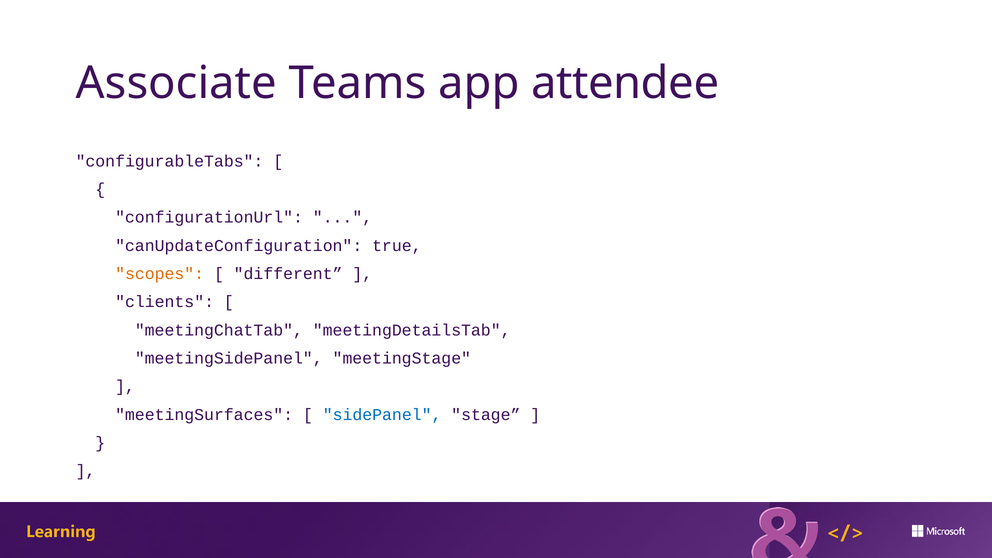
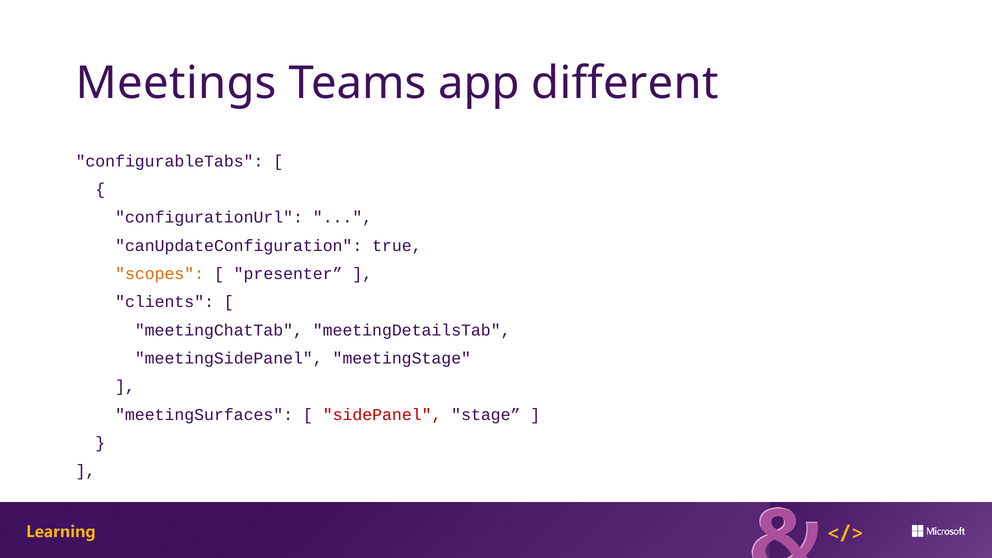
Associate: Associate -> Meetings (176, 83)
attendee: attendee -> different (625, 83)
different: different -> presenter (288, 274)
sidePanel colour: blue -> red (382, 415)
